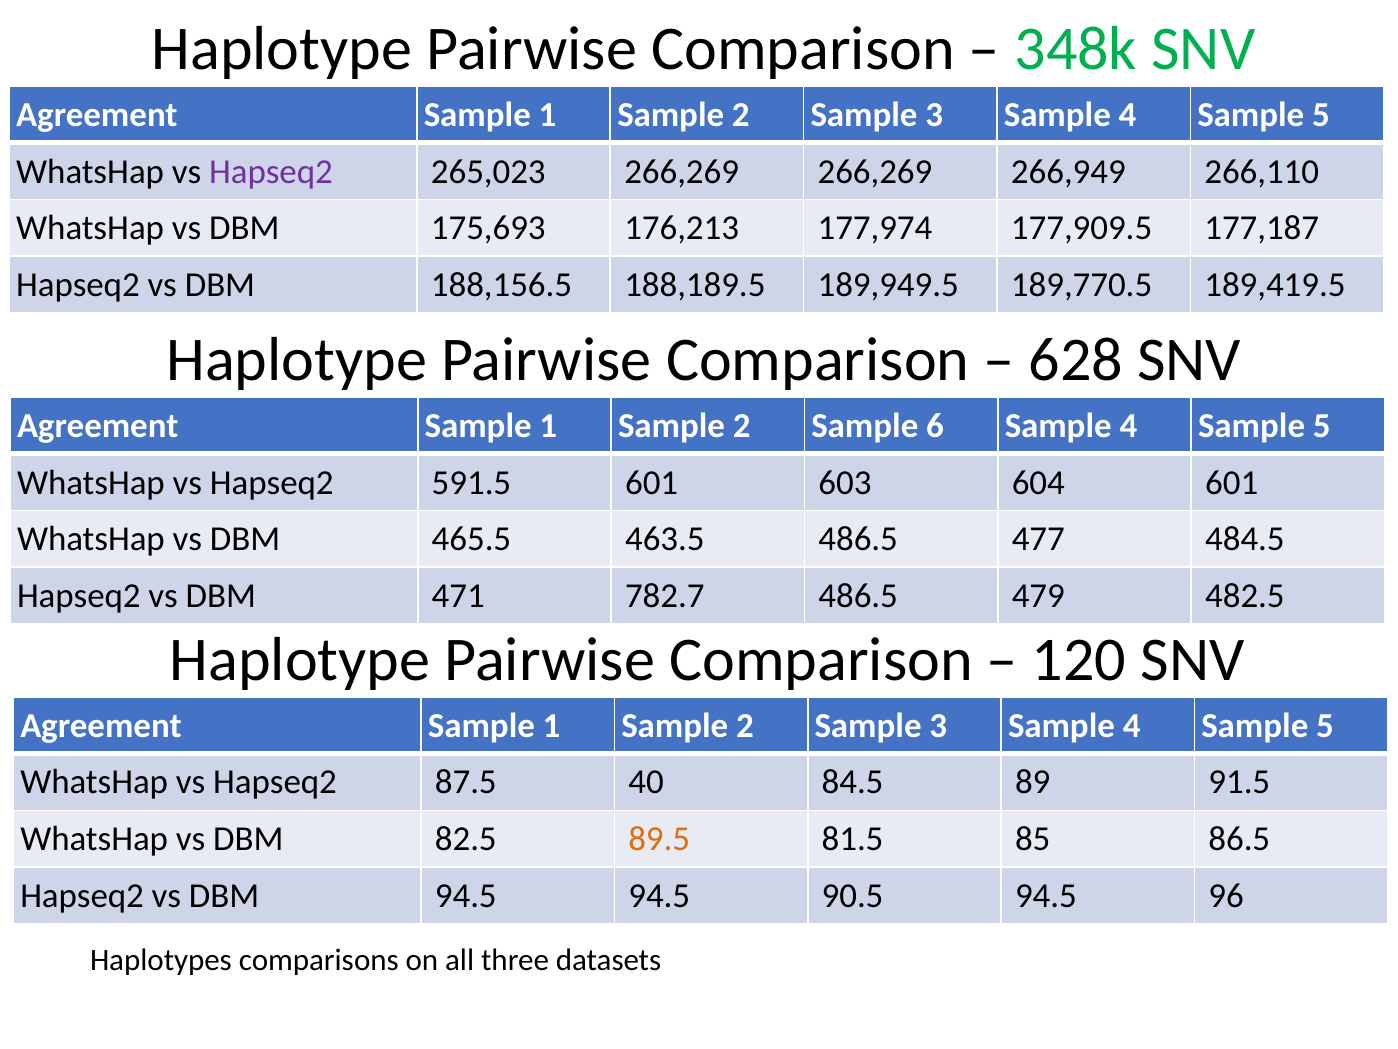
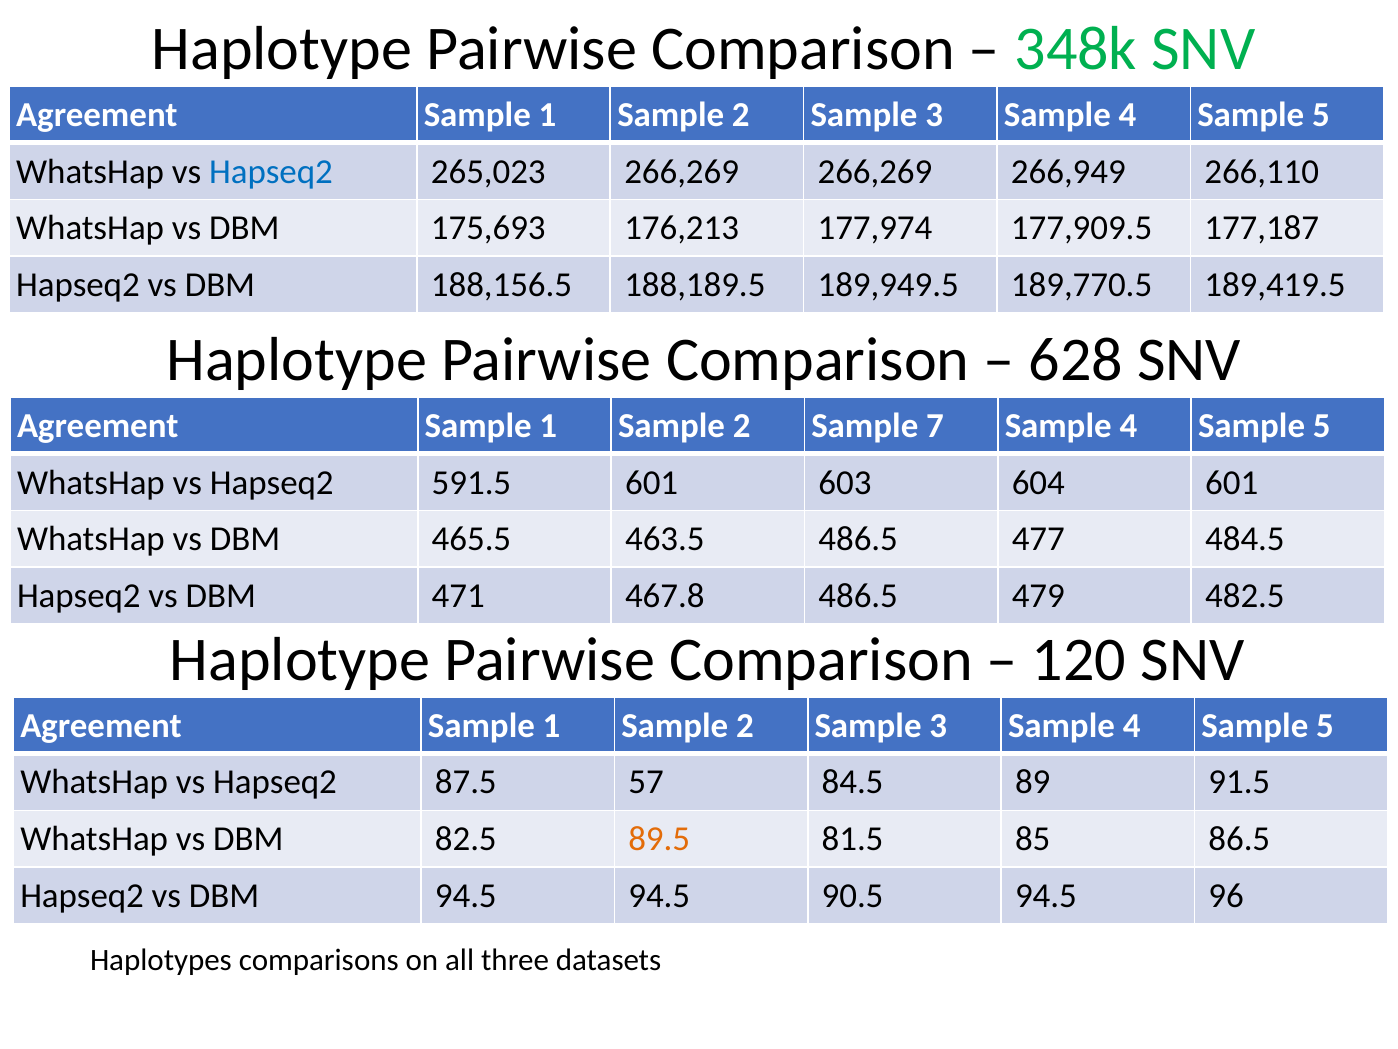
Hapseq2 colour: purple -> blue (271, 171)
6: 6 -> 7 (935, 426)
782.7: 782.7 -> 467.8 (665, 596)
40: 40 -> 57 (646, 782)
